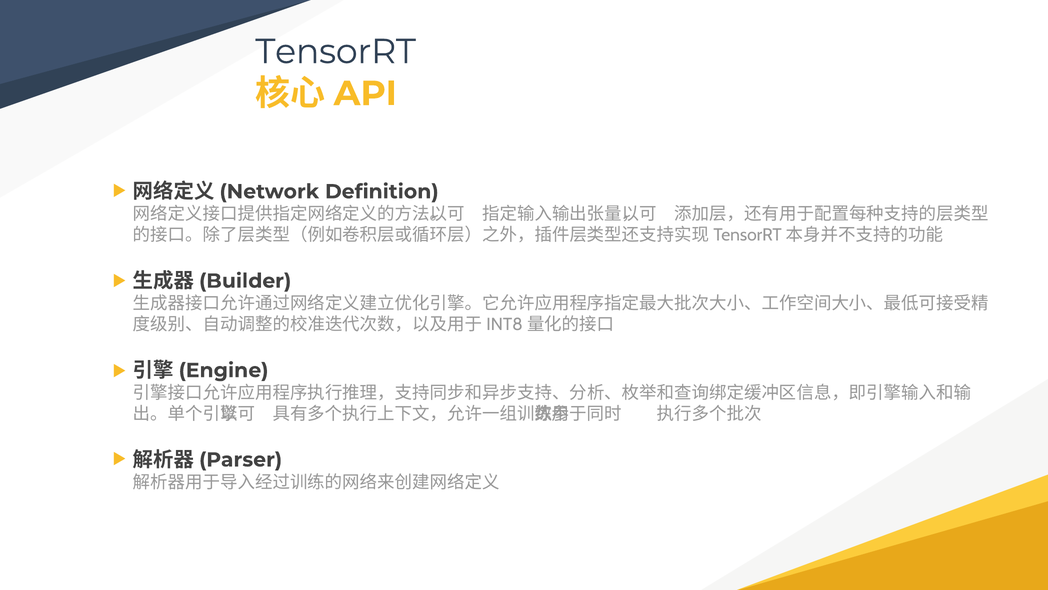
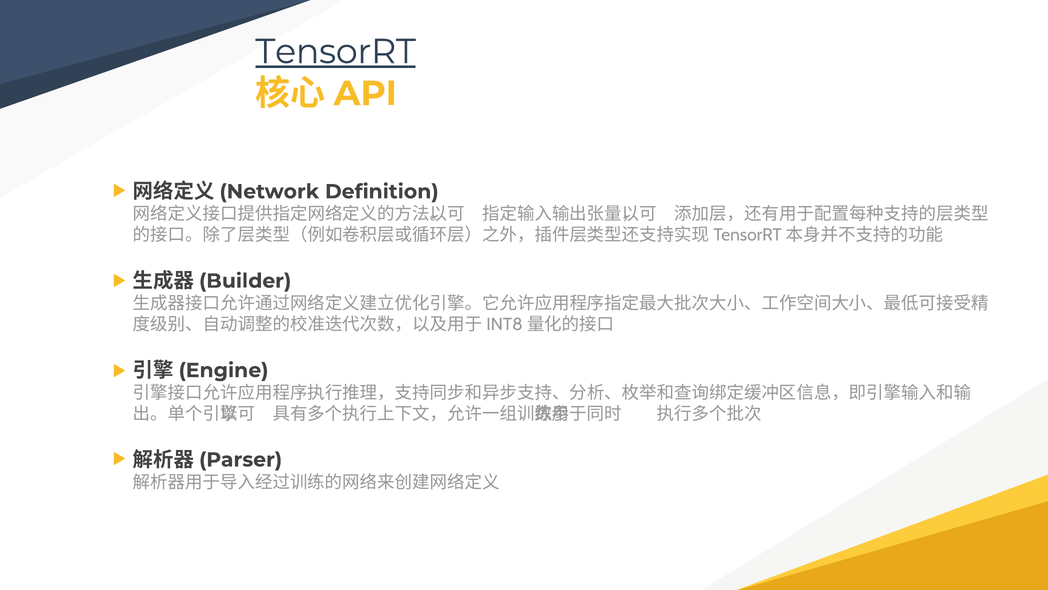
TensorRT underline: none -> present (336, 52)
